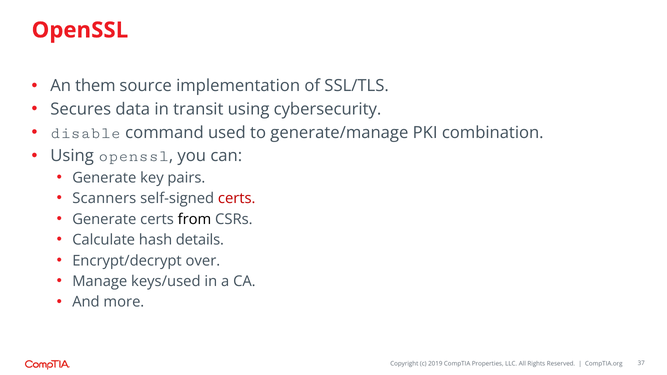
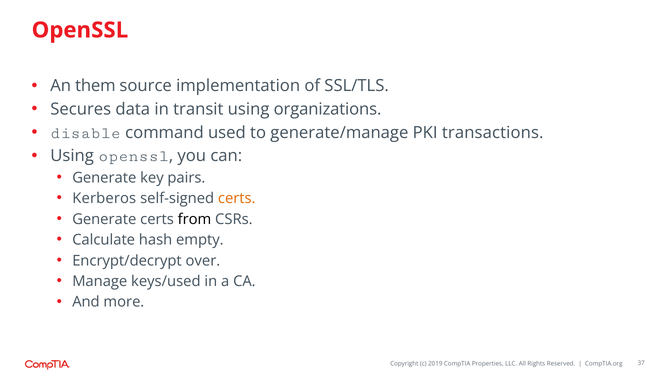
cybersecurity: cybersecurity -> organizations (328, 109)
combination: combination -> transactions (493, 133)
Scanners: Scanners -> Kerberos (104, 199)
certs colour: red -> orange (237, 199)
details: details -> empty (200, 240)
